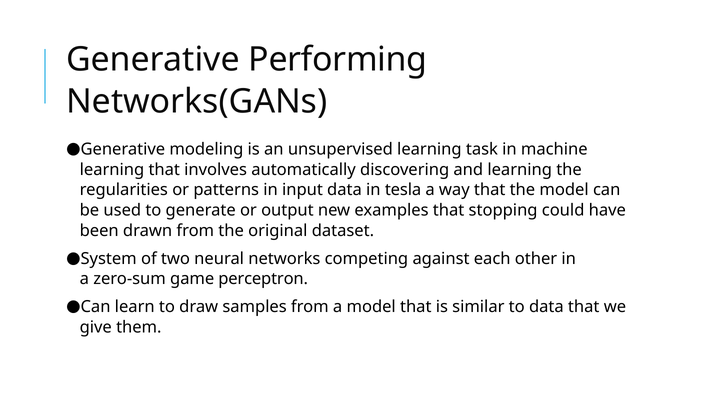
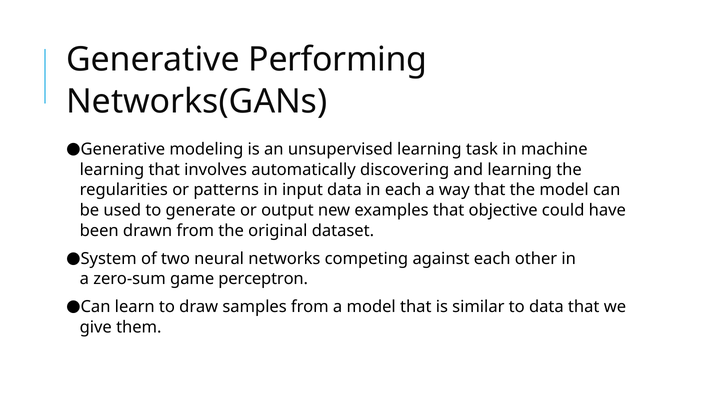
in tesla: tesla -> each (403, 190)
stopping: stopping -> objective (503, 210)
